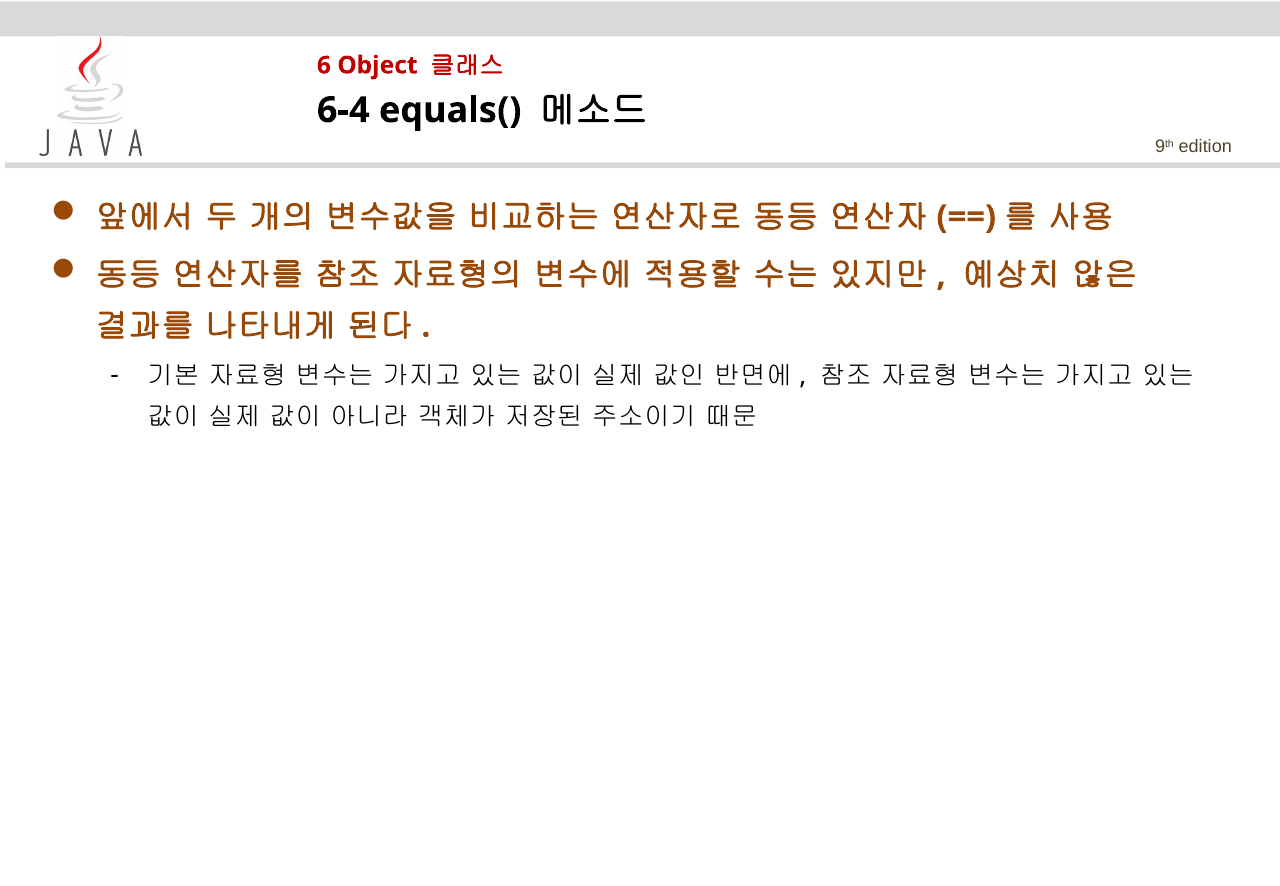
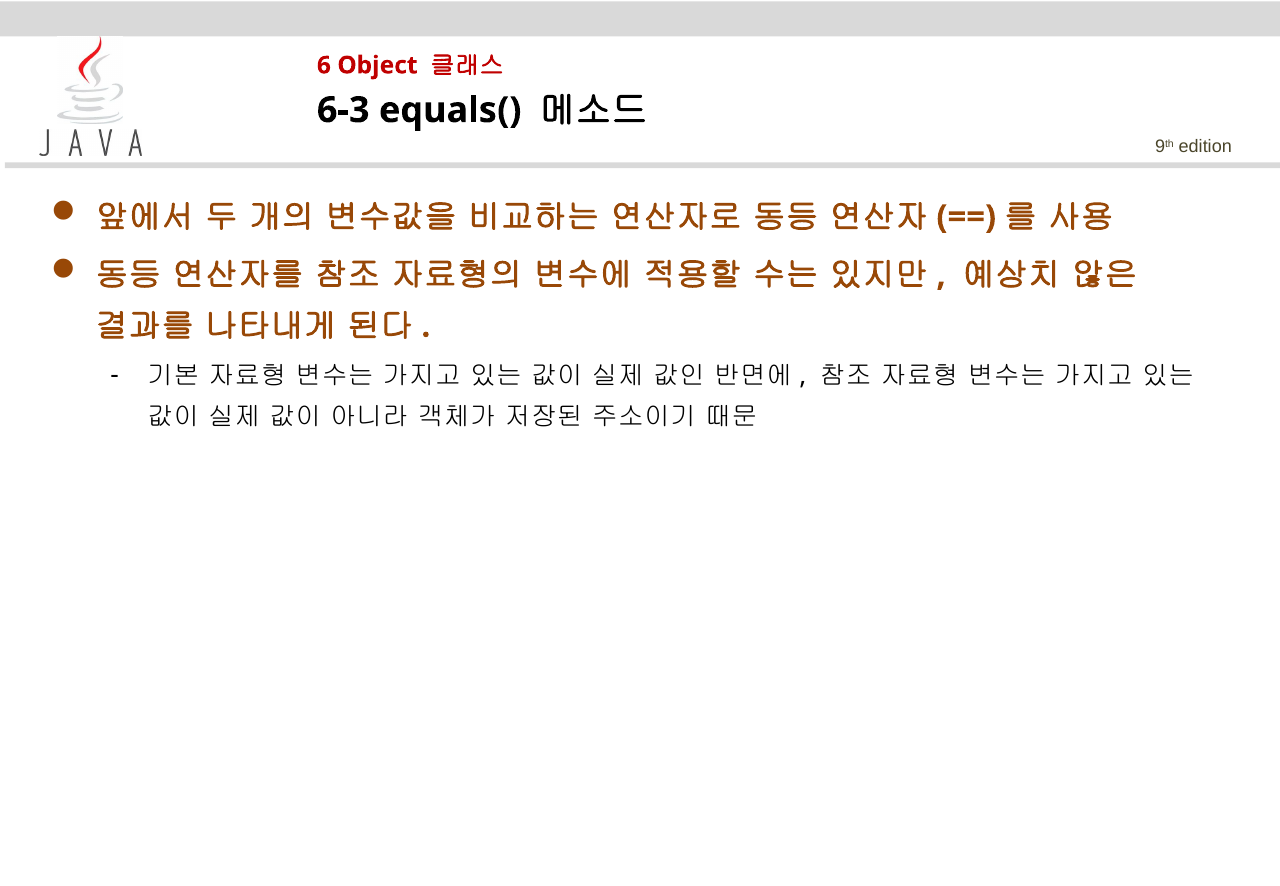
6-4: 6-4 -> 6-3 (343, 110)
